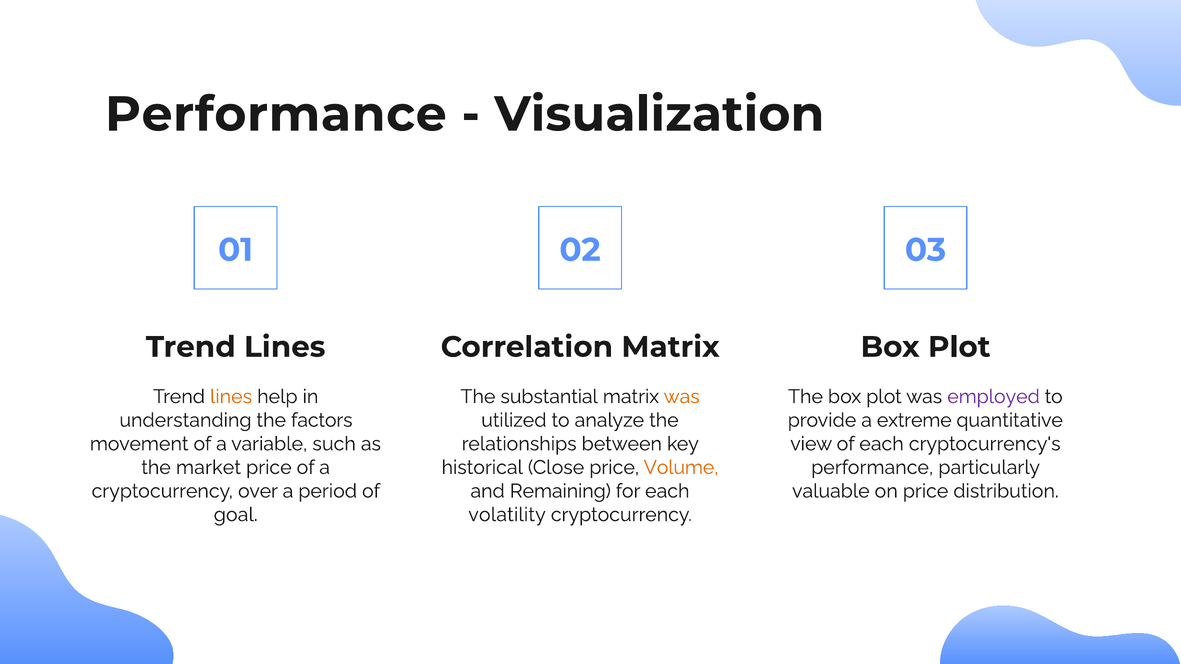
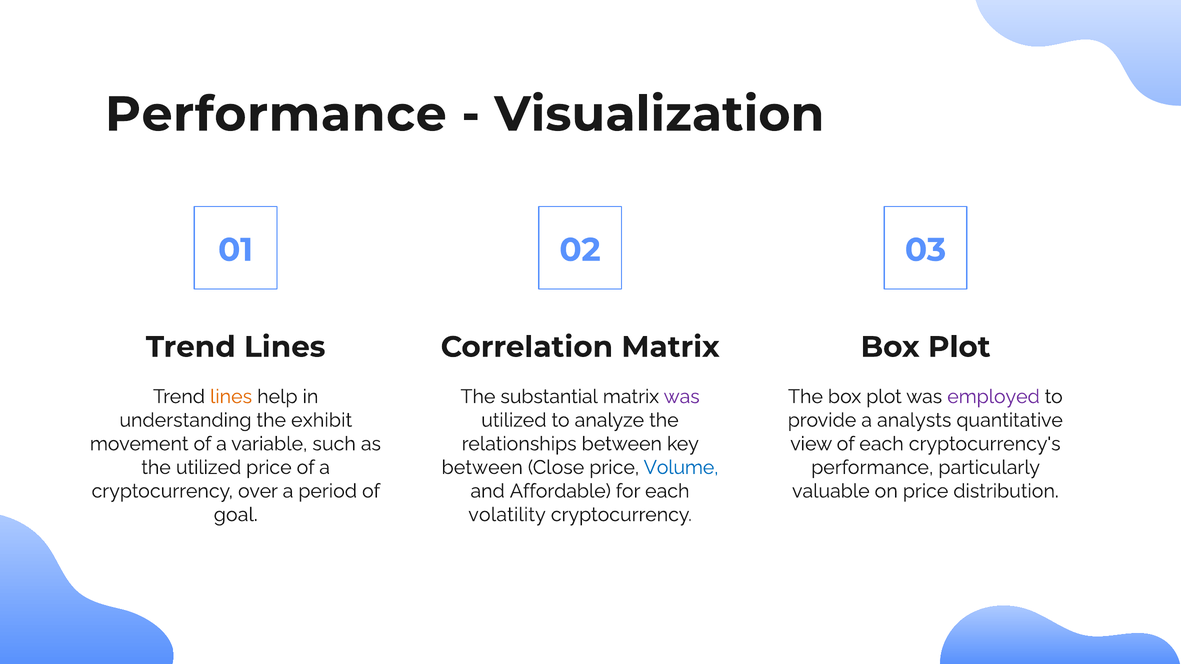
was colour: orange -> purple (682, 397)
factors: factors -> exhibit (322, 420)
extreme: extreme -> analysts (914, 420)
the market: market -> utilized (209, 468)
historical: historical -> between (482, 468)
Volume colour: orange -> blue (681, 468)
Remaining: Remaining -> Affordable (560, 491)
